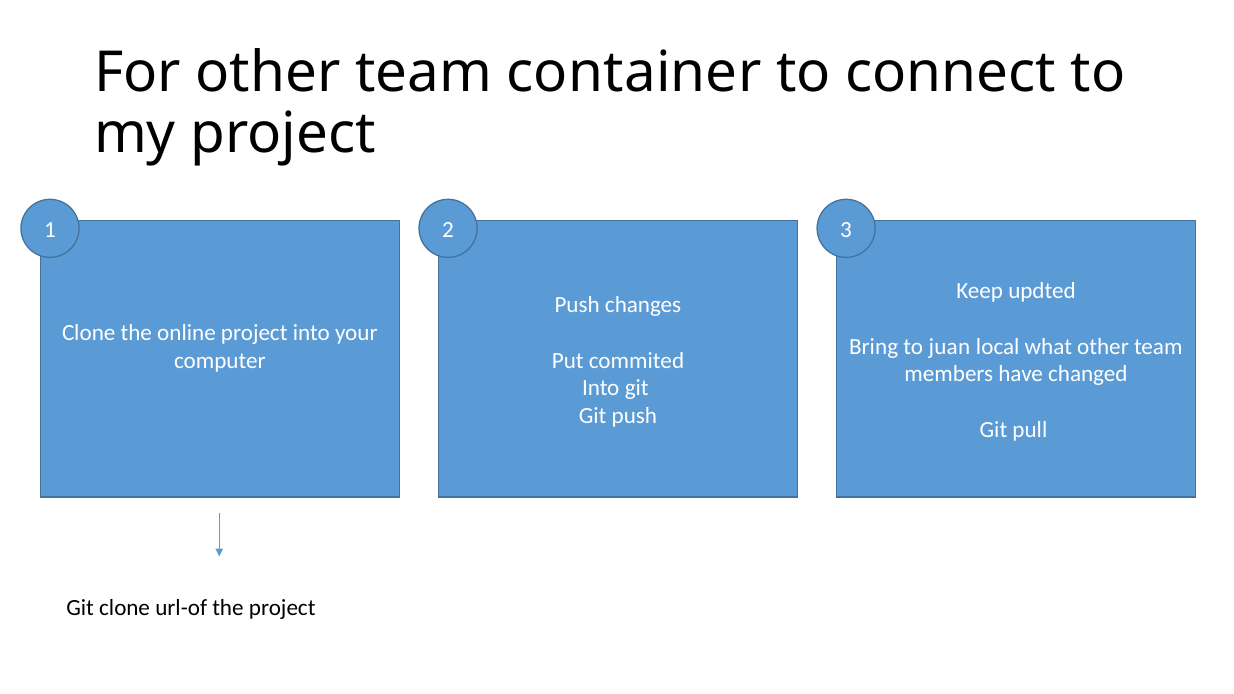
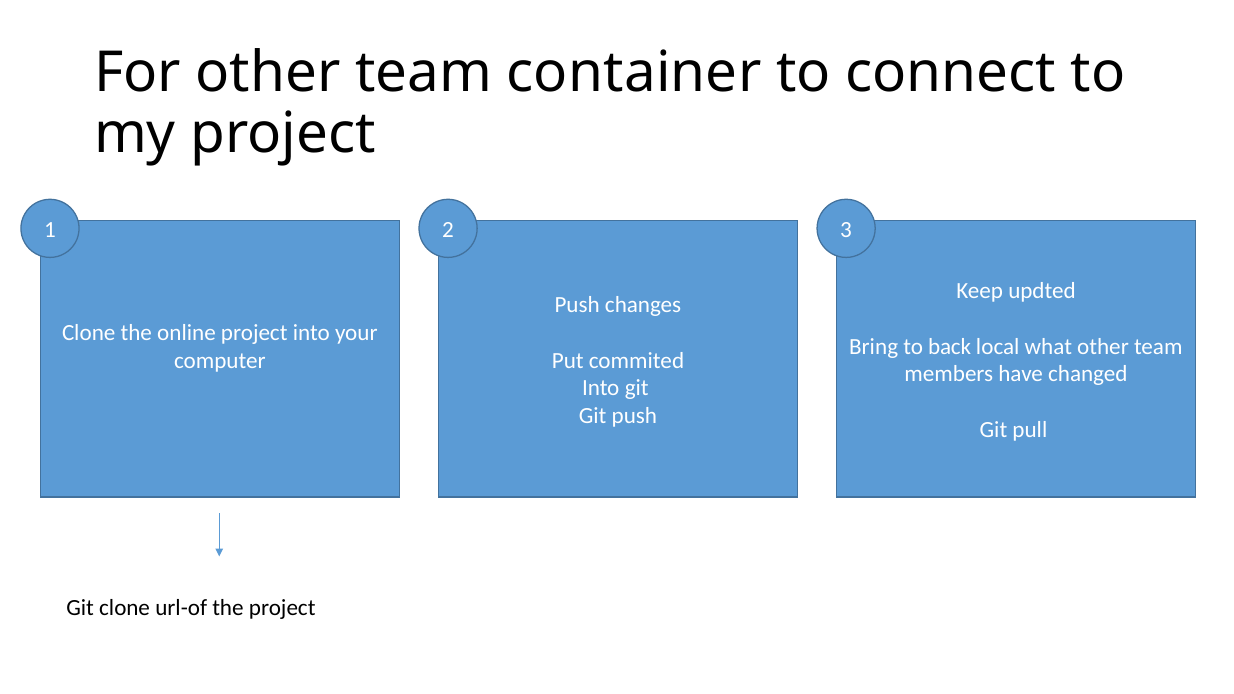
juan: juan -> back (950, 347)
